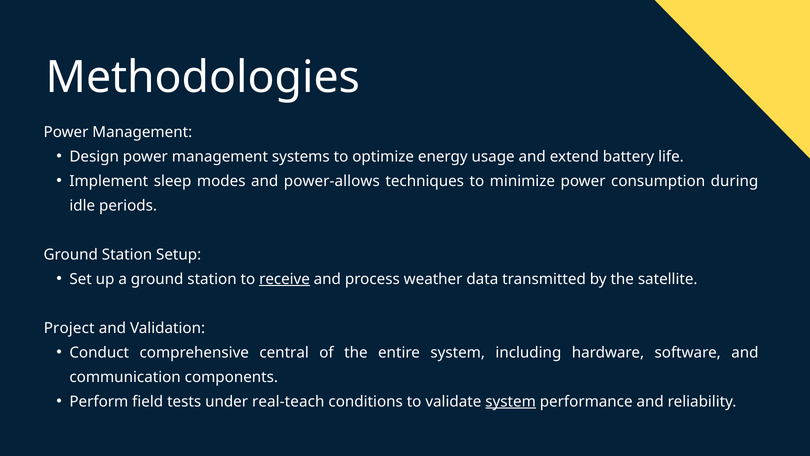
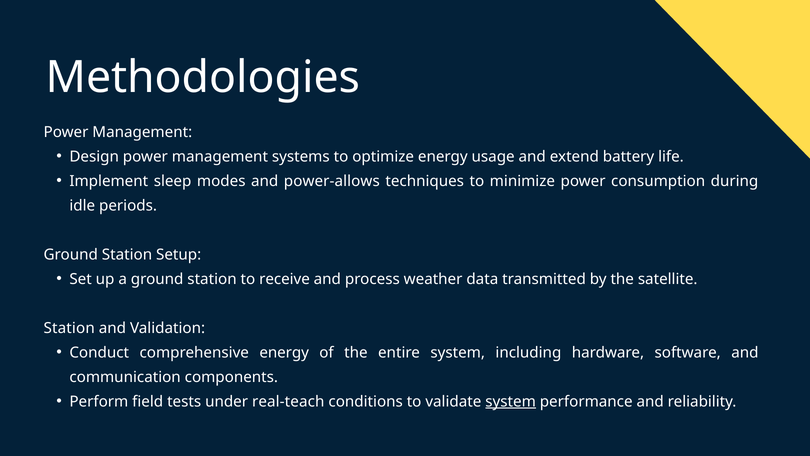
receive underline: present -> none (285, 279)
Project: Project -> Station (69, 328)
comprehensive central: central -> energy (284, 352)
